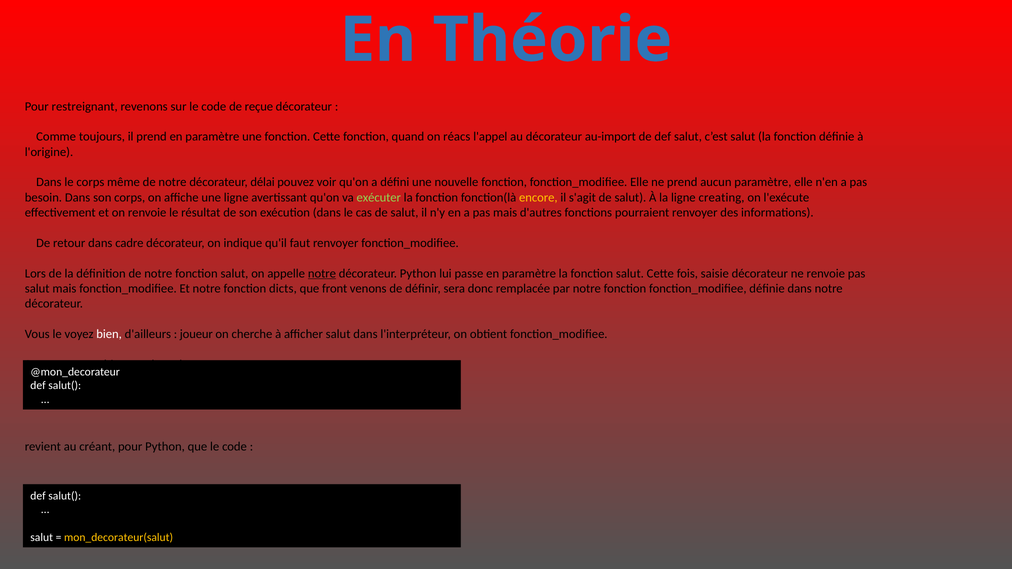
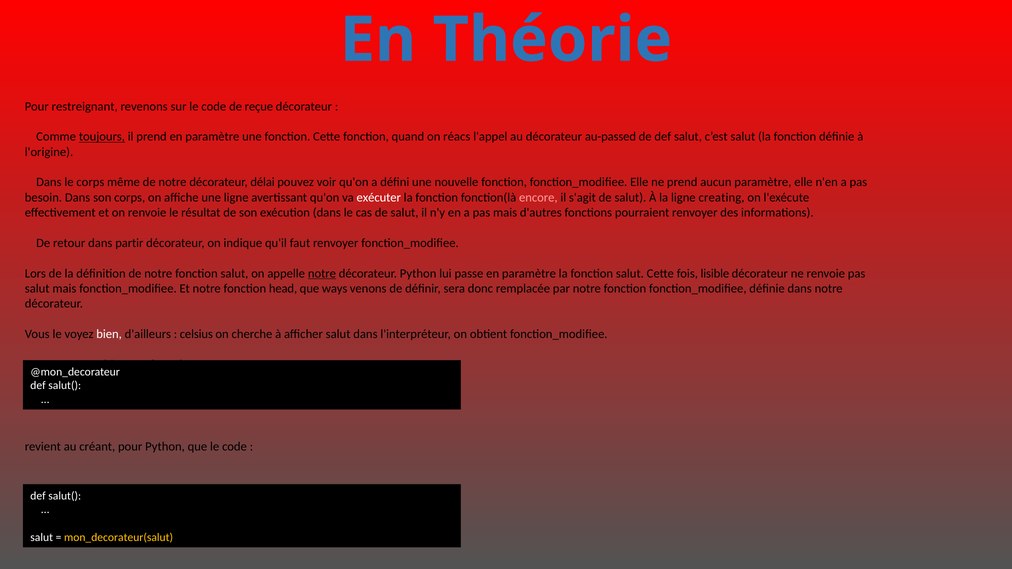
toujours underline: none -> present (102, 137)
au-import: au-import -> au-passed (610, 137)
exécuter colour: light green -> white (379, 198)
encore colour: yellow -> pink (538, 198)
cadre: cadre -> partir (129, 243)
saisie: saisie -> lisible (715, 273)
dicts: dicts -> head (283, 289)
front: front -> ways (335, 289)
joueur: joueur -> celsius (196, 334)
